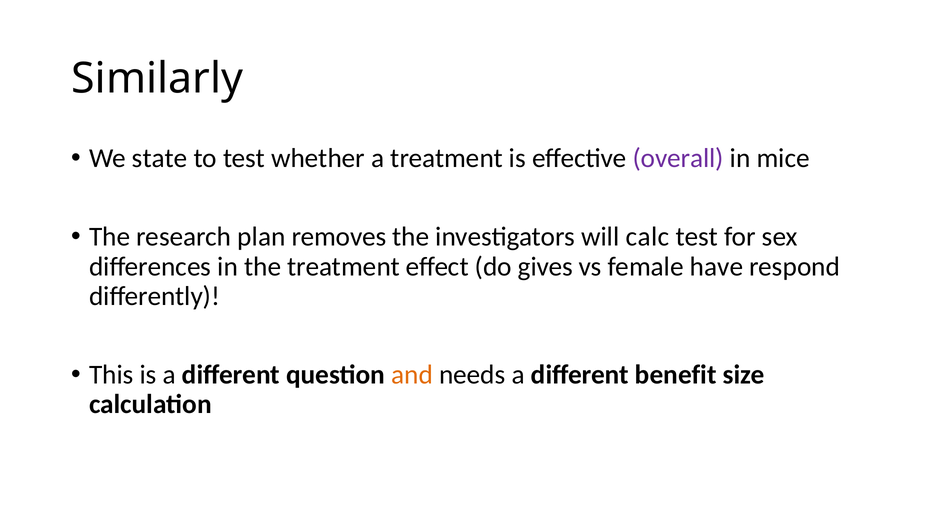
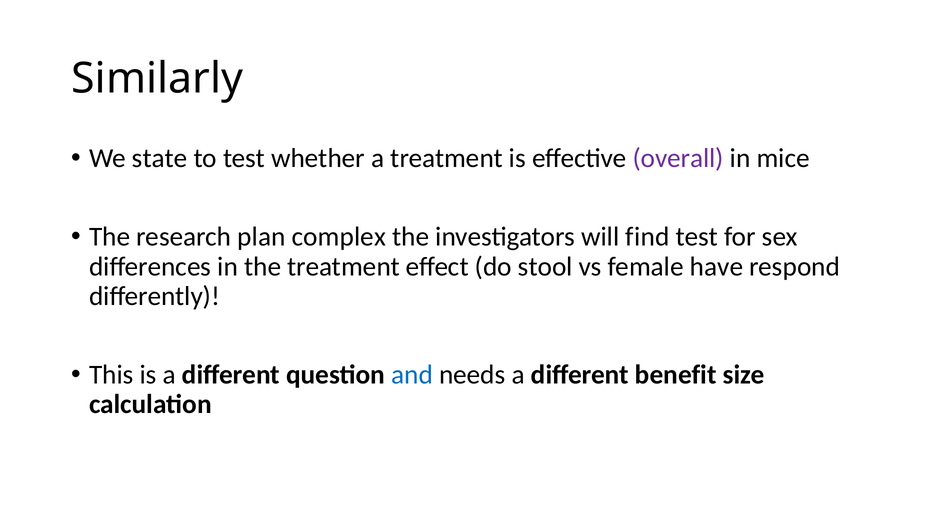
removes: removes -> complex (339, 237)
calc: calc -> find (648, 237)
gives: gives -> stool (545, 267)
and colour: orange -> blue (412, 375)
